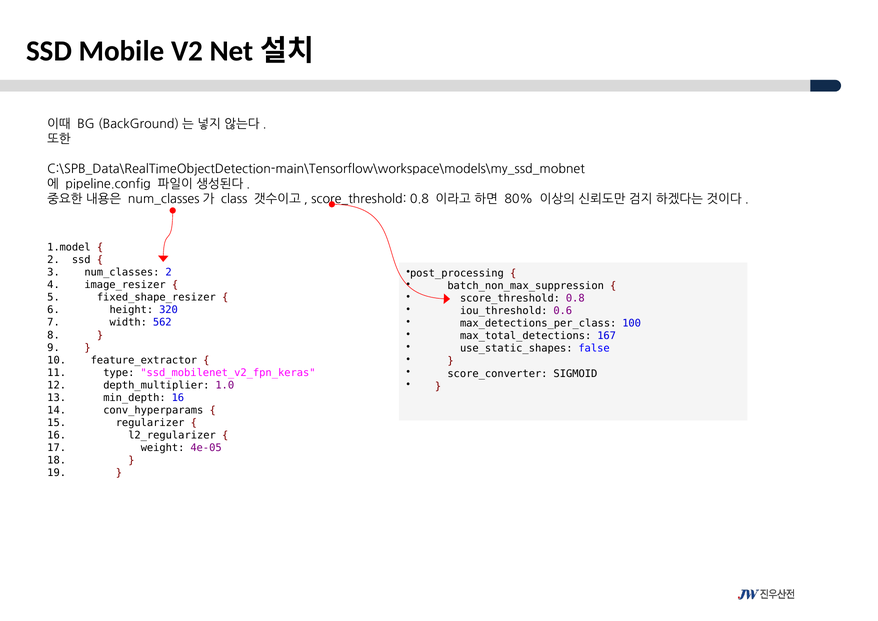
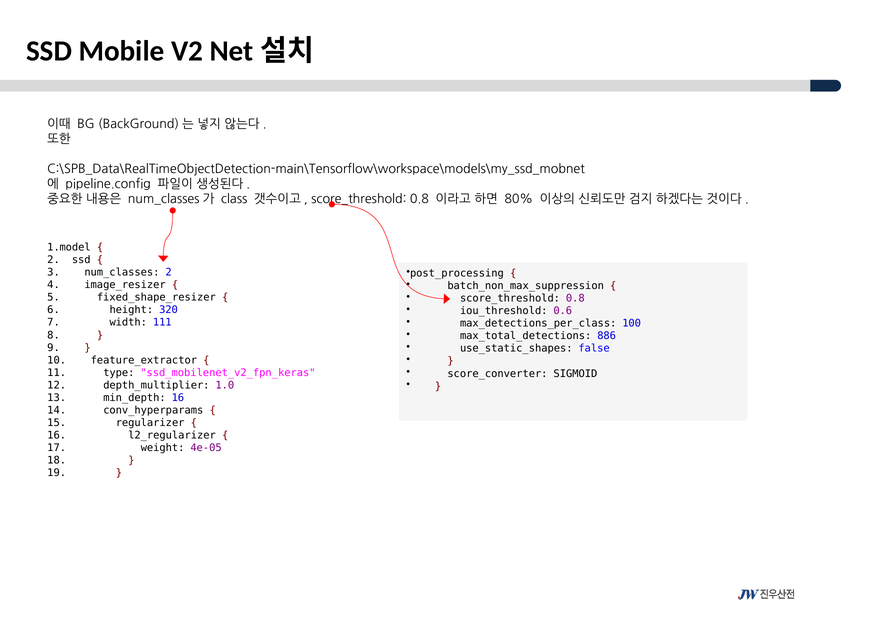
562: 562 -> 111 (162, 322)
167: 167 -> 886 (607, 336)
